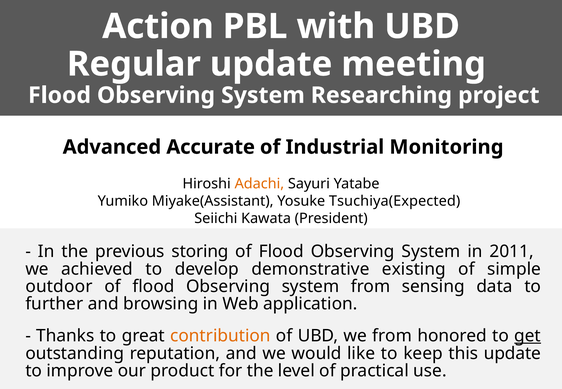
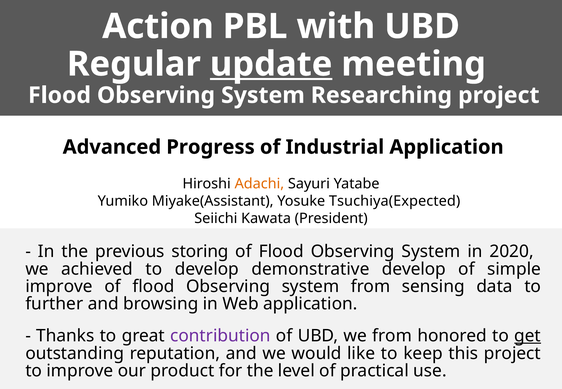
update underline: none -> present (271, 64)
Accurate: Accurate -> Progress (211, 147)
Industrial Monitoring: Monitoring -> Application (447, 147)
2011: 2011 -> 2020 (512, 252)
demonstrative existing: existing -> develop (414, 269)
outdoor: outdoor -> improve (59, 287)
contribution colour: orange -> purple (220, 336)
this update: update -> project (512, 353)
